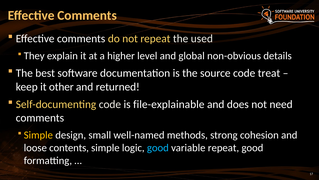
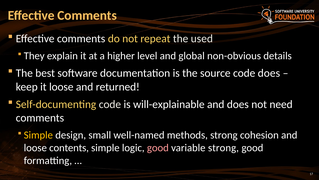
code treat: treat -> does (269, 73)
it other: other -> loose (61, 87)
file-explainable: file-explainable -> will-explainable (169, 104)
good colour: light blue -> pink (158, 148)
variable repeat: repeat -> strong (223, 148)
